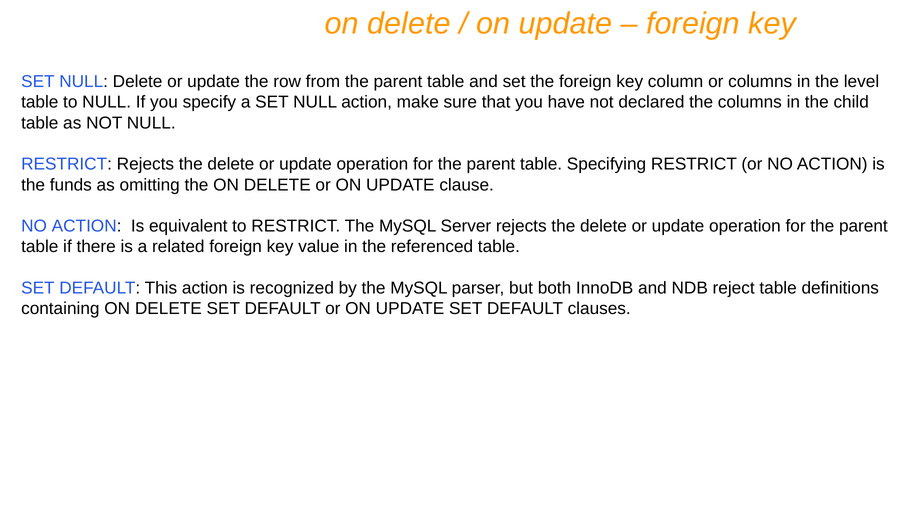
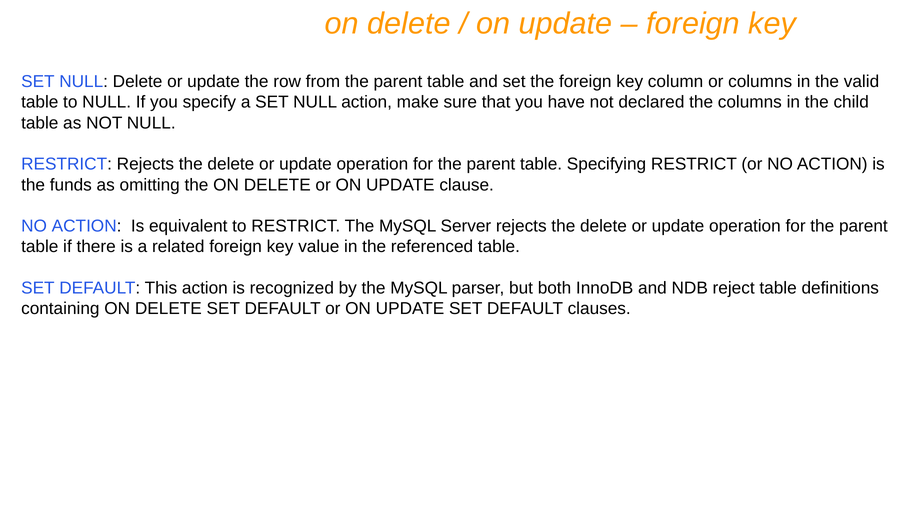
level: level -> valid (862, 82)
